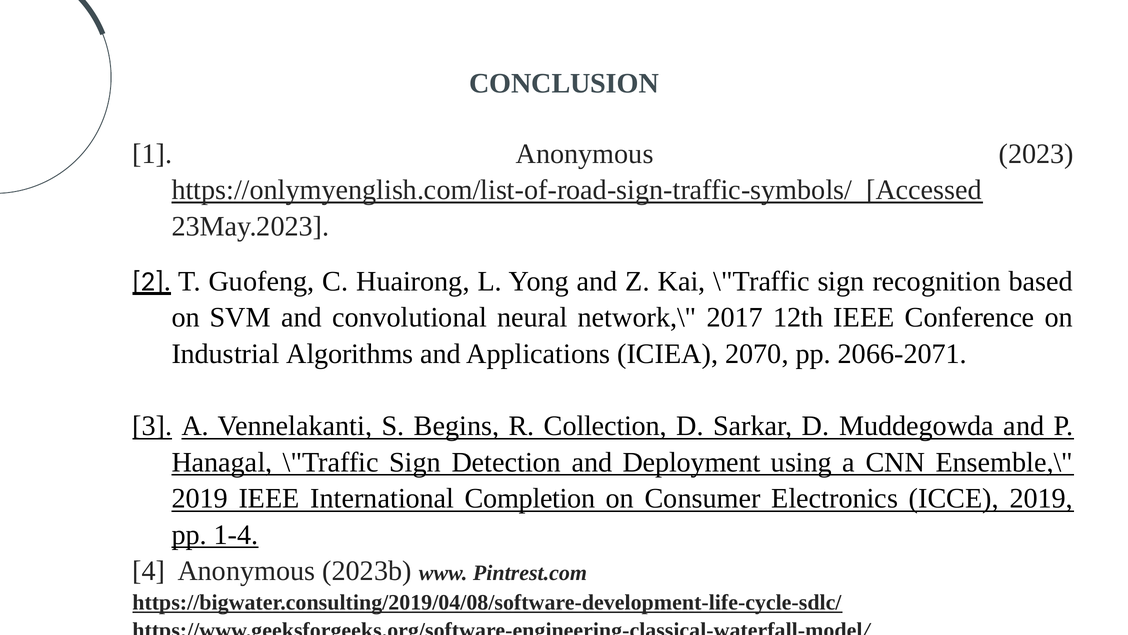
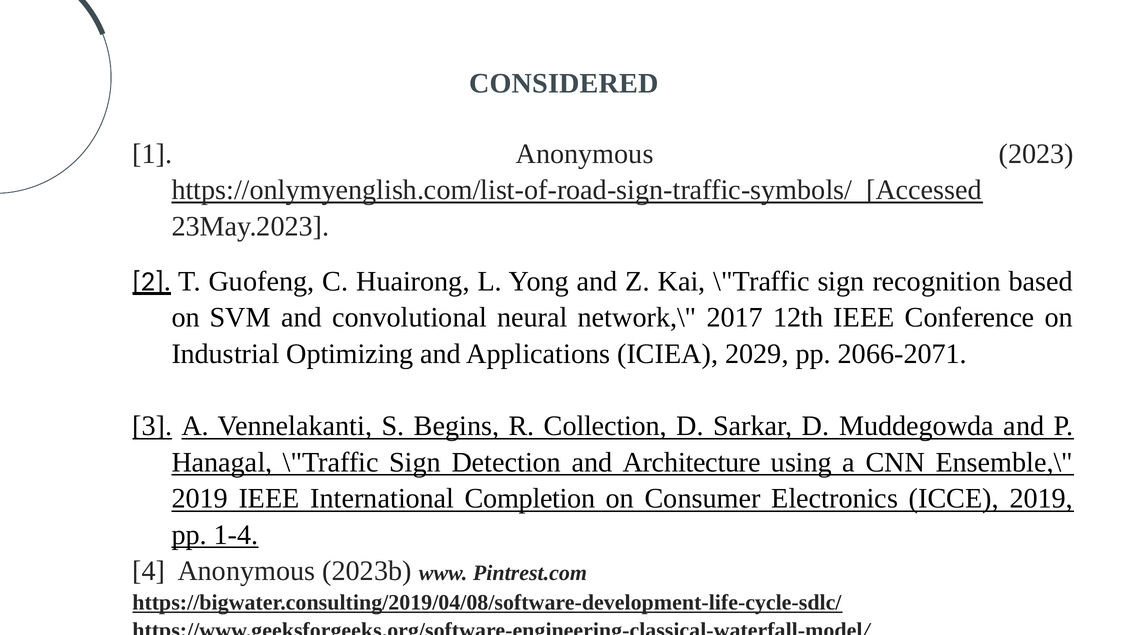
CONCLUSION: CONCLUSION -> CONSIDERED (564, 83)
Algorithms: Algorithms -> Optimizing (350, 353)
2070: 2070 -> 2029 (757, 353)
Deployment: Deployment -> Architecture (692, 462)
